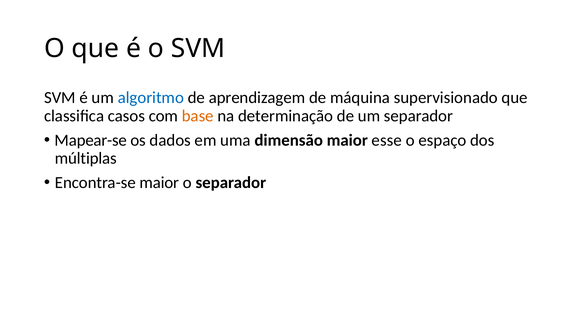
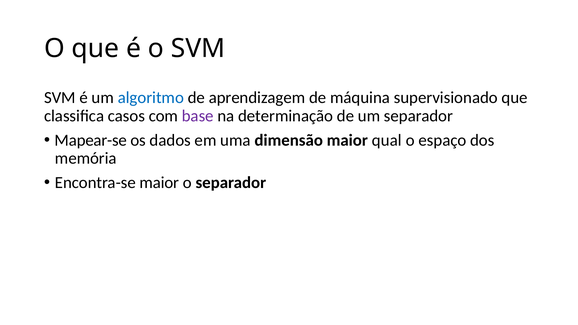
base colour: orange -> purple (198, 116)
esse: esse -> qual (387, 140)
múltiplas: múltiplas -> memória (86, 158)
